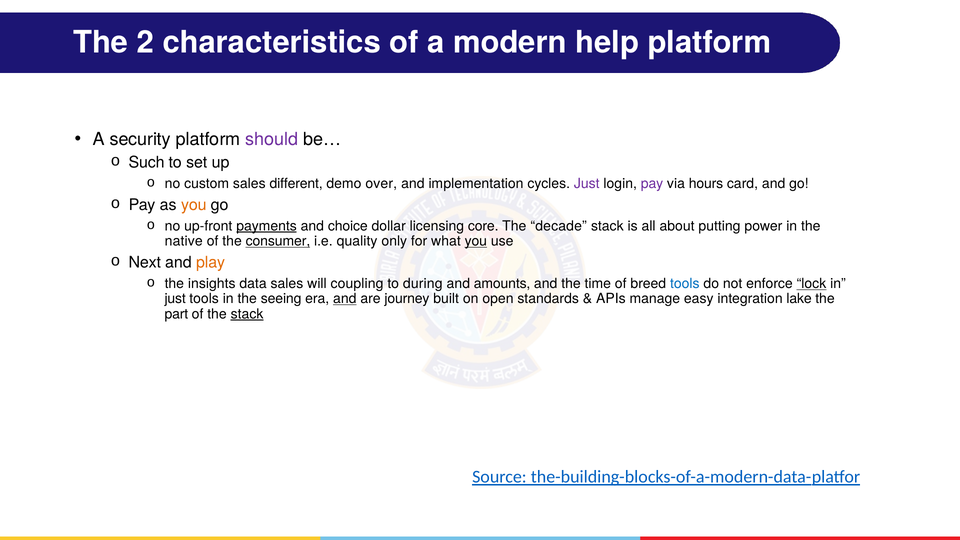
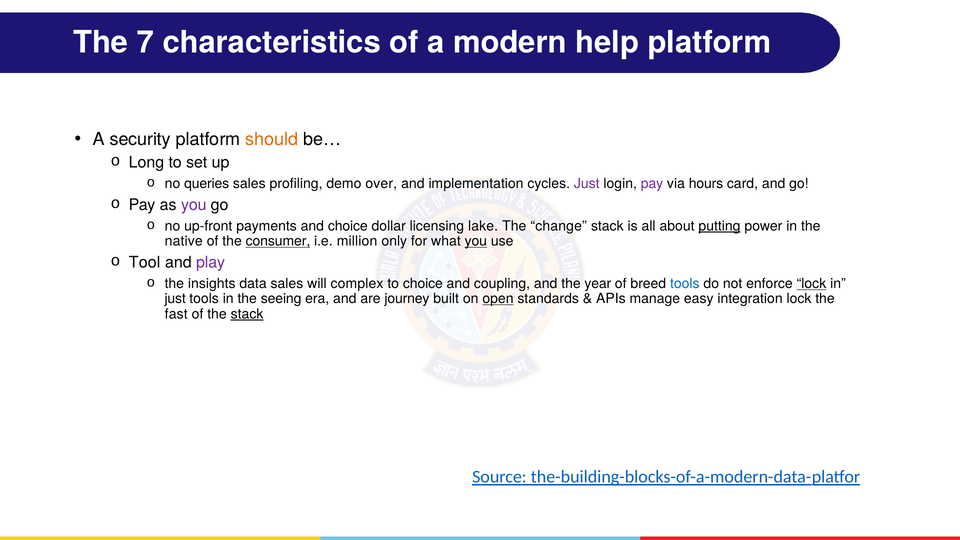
2: 2 -> 7 (145, 43)
should colour: purple -> orange (272, 139)
Such: Such -> Long (146, 163)
custom: custom -> queries (207, 184)
different: different -> profiling (296, 184)
you colour: orange -> purple (194, 205)
payments underline: present -> none (267, 226)
core: core -> lake (483, 226)
decade: decade -> change (559, 226)
putting underline: none -> present (720, 226)
quality: quality -> million (357, 241)
Next: Next -> Tool (145, 262)
play colour: orange -> purple (211, 262)
coupling: coupling -> complex (357, 284)
to during: during -> choice (423, 284)
amounts: amounts -> coupling (502, 284)
time: time -> year (598, 284)
and underline: present -> none (345, 299)
open underline: none -> present (498, 299)
integration lake: lake -> lock (799, 299)
part: part -> fast (176, 314)
